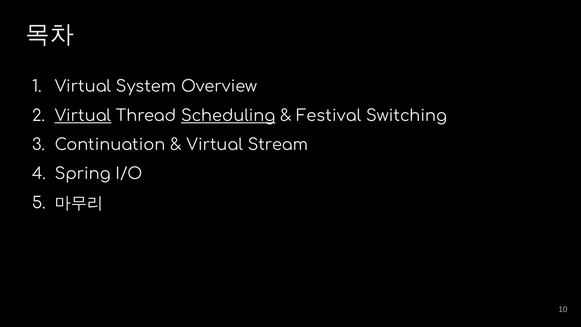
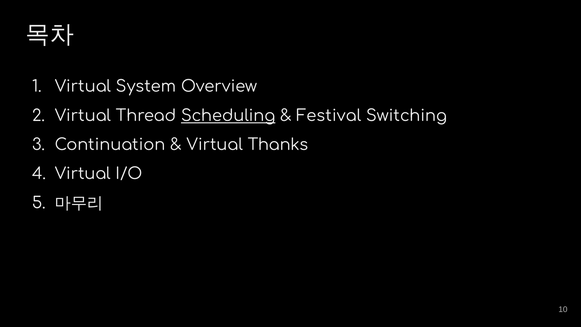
Virtual underline: present -> none (83, 116)
Stream: Stream -> Thanks (278, 145)
Spring: Spring -> Virtual (83, 174)
